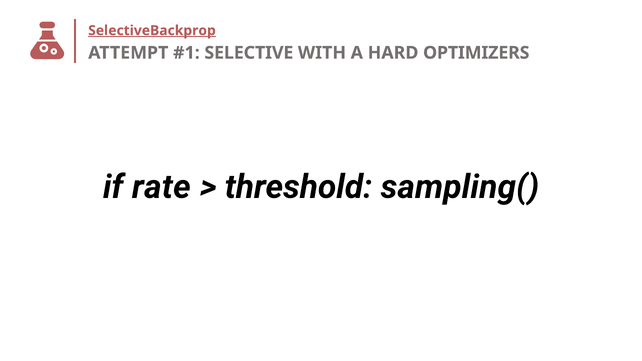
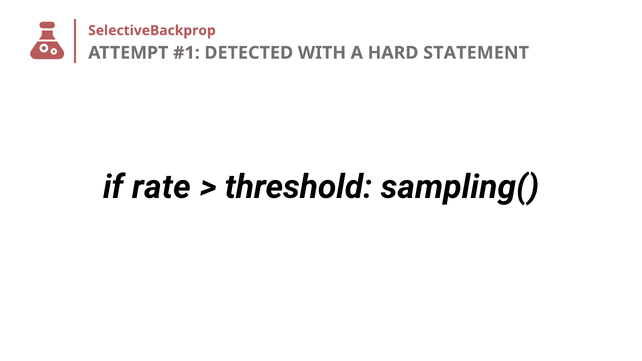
SelectiveBackprop underline: present -> none (152, 31)
SELECTIVE: SELECTIVE -> DETECTED (249, 53)
OPTIMIZERS: OPTIMIZERS -> STATEMENT (476, 53)
